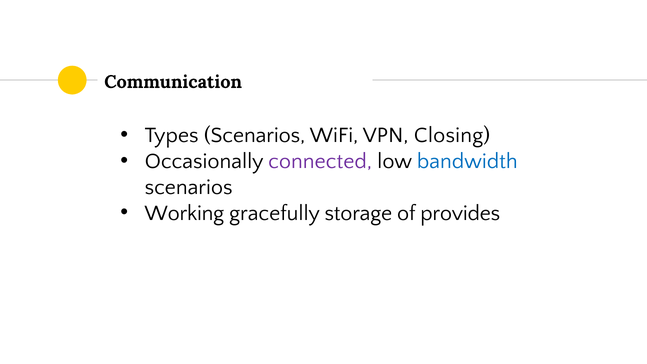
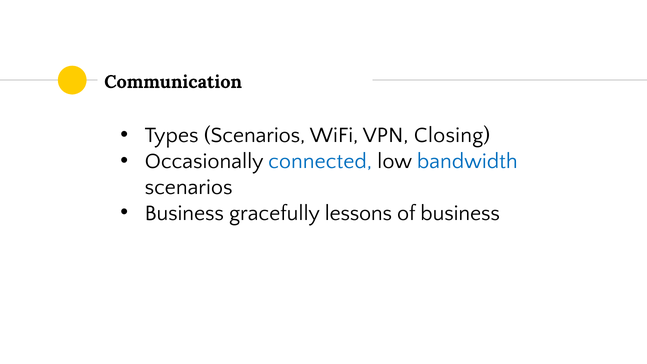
connected colour: purple -> blue (320, 161)
Working: Working -> Business (184, 213)
storage: storage -> lessons (358, 213)
of provides: provides -> business (460, 213)
